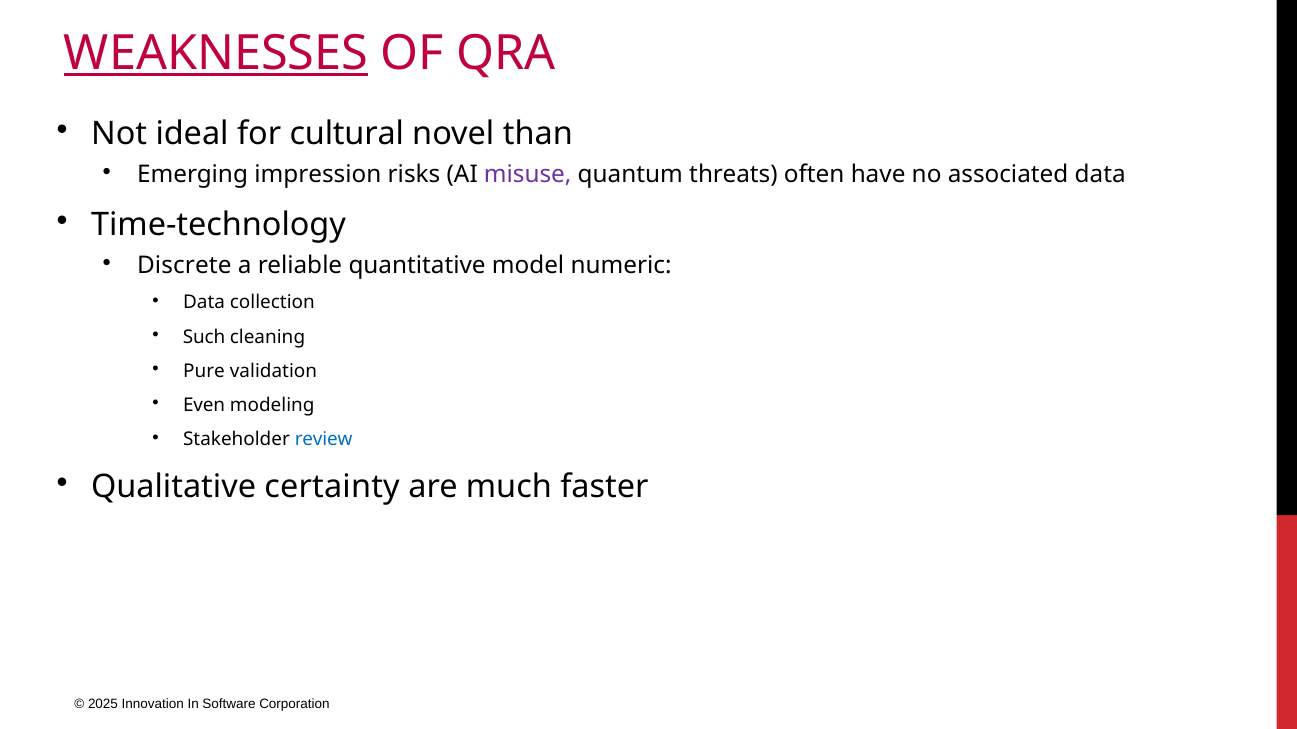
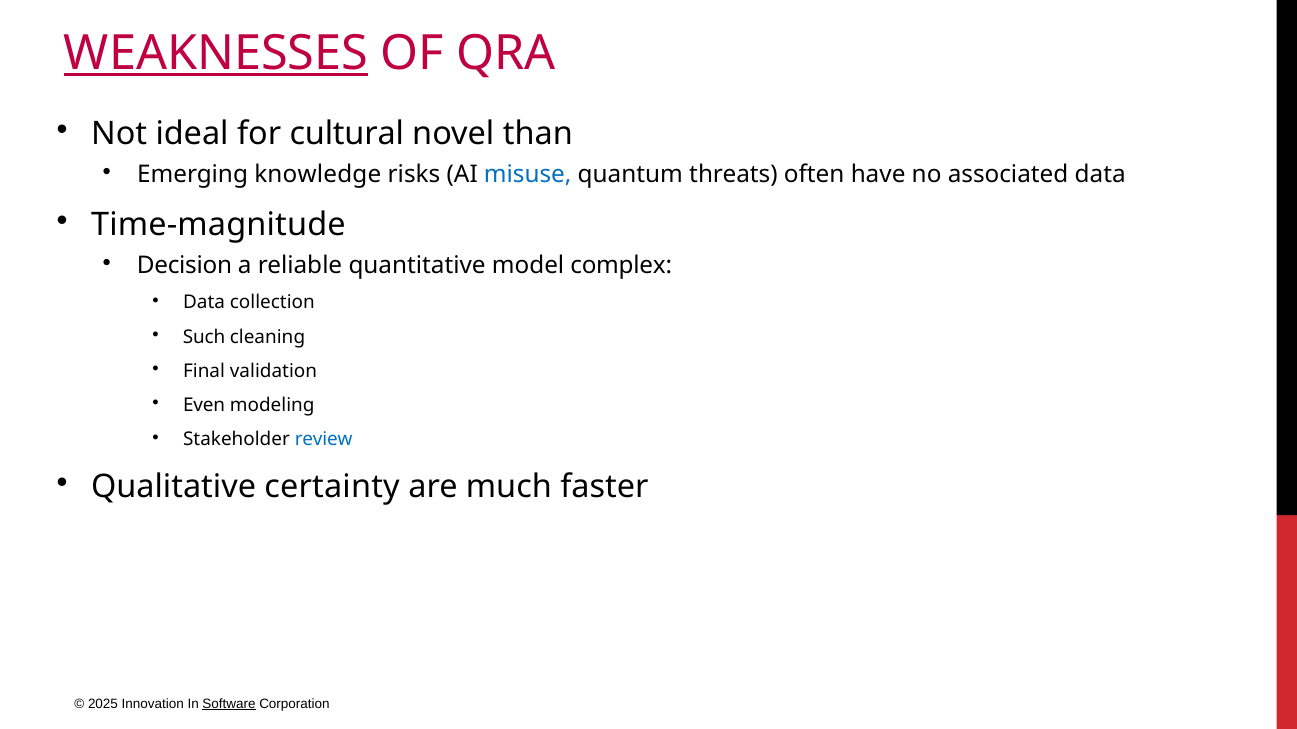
impression: impression -> knowledge (318, 175)
misuse colour: purple -> blue (528, 175)
Time-technology: Time-technology -> Time-magnitude (218, 225)
Discrete: Discrete -> Decision (184, 266)
numeric: numeric -> complex (621, 266)
Pure: Pure -> Final (204, 371)
Software underline: none -> present (229, 705)
